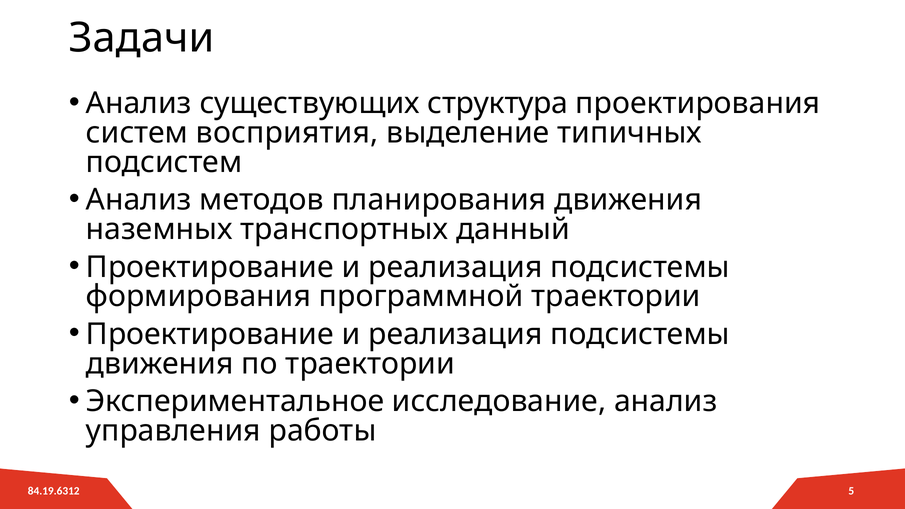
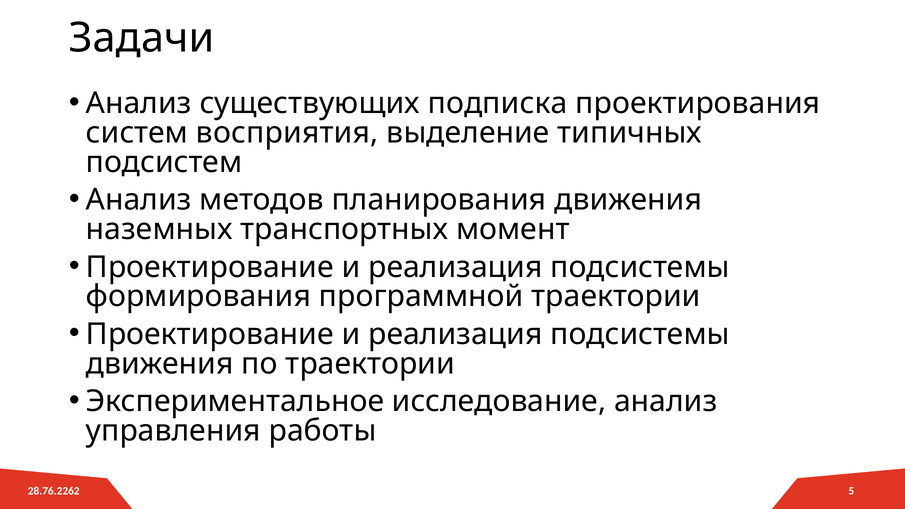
структура: структура -> подписка (498, 103)
данный: данный -> момент (513, 229)
84.19.6312: 84.19.6312 -> 28.76.2262 (54, 491)
